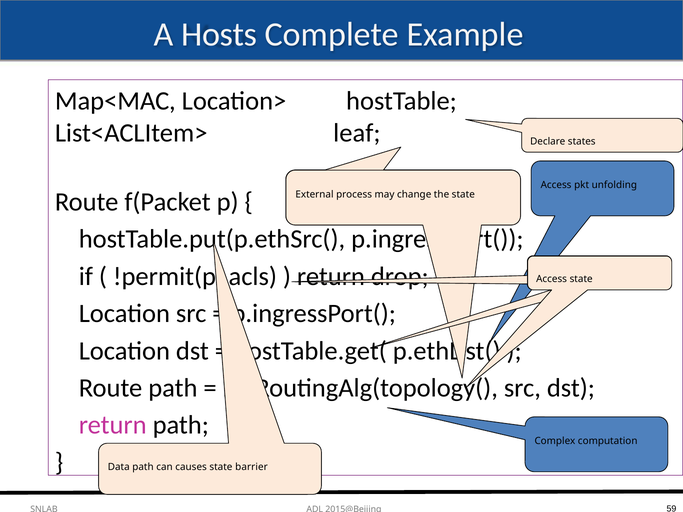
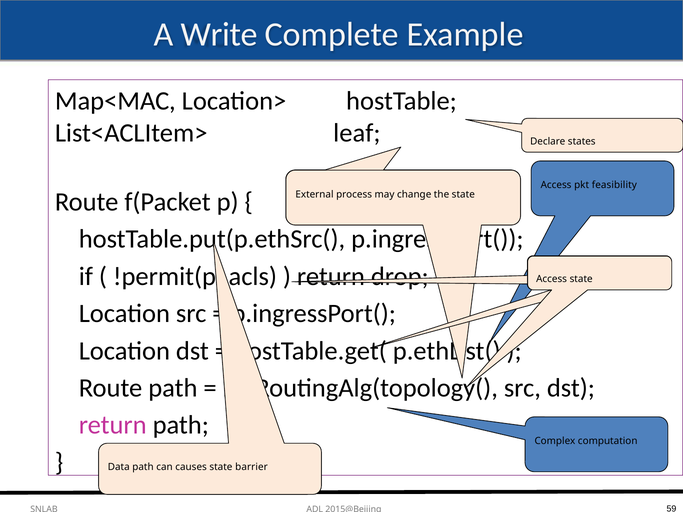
Hosts: Hosts -> Write (219, 34)
unfolding: unfolding -> feasibility (614, 185)
